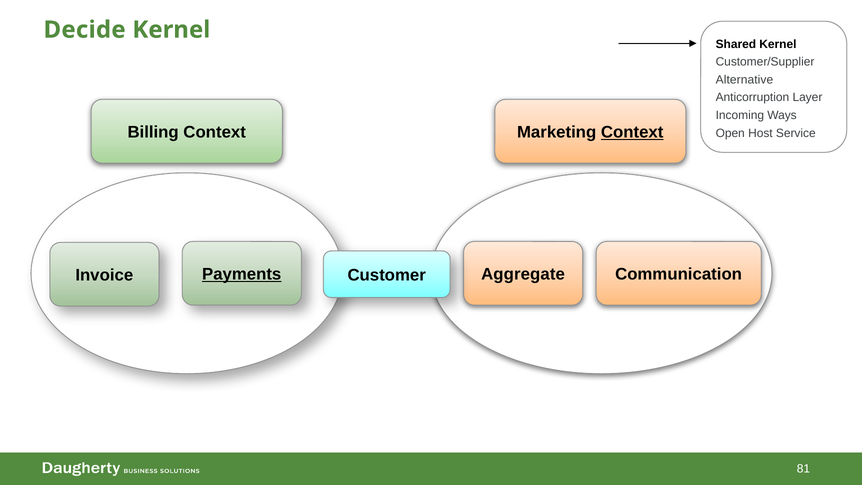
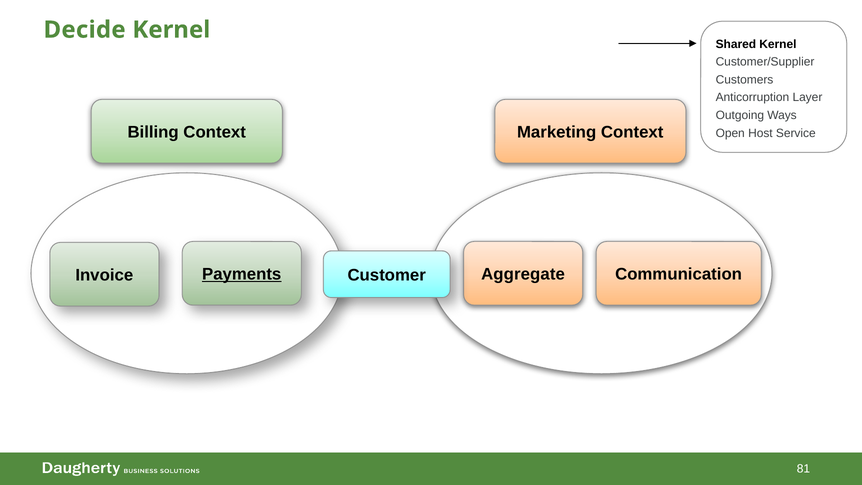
Alternative: Alternative -> Customers (745, 80)
Incoming: Incoming -> Outgoing (740, 115)
Context underline: present -> none (632, 132)
